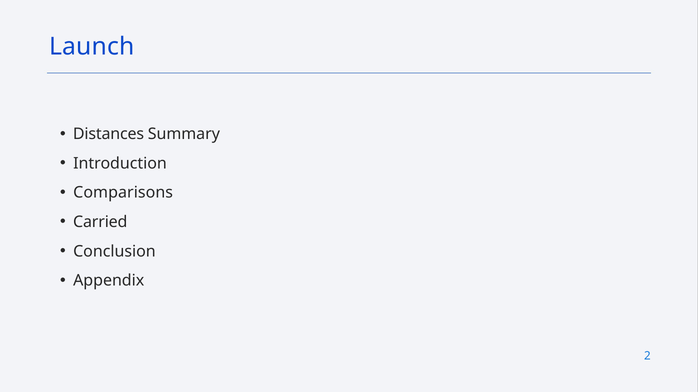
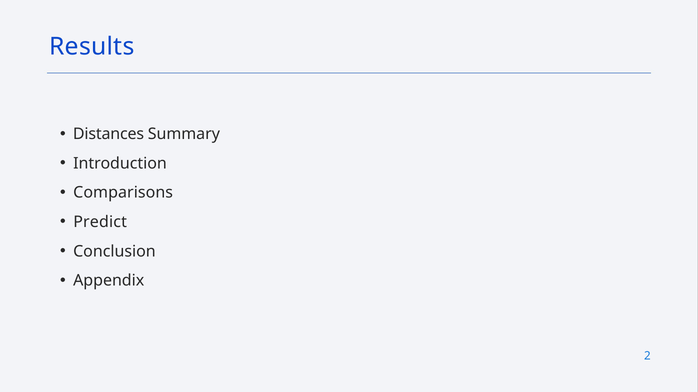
Launch: Launch -> Results (92, 47)
Carried: Carried -> Predict (100, 222)
